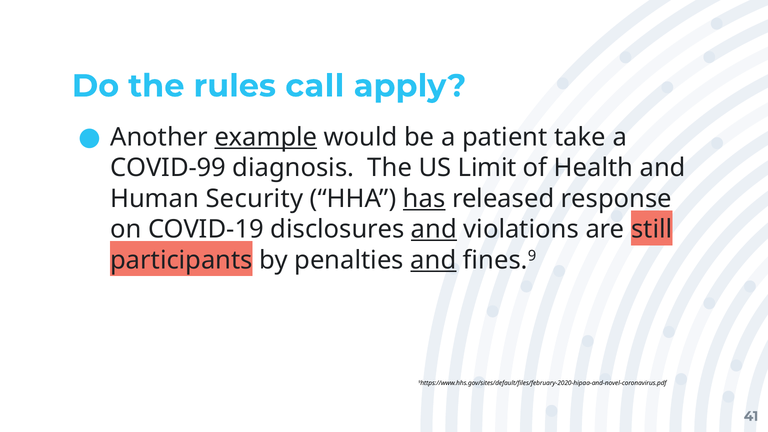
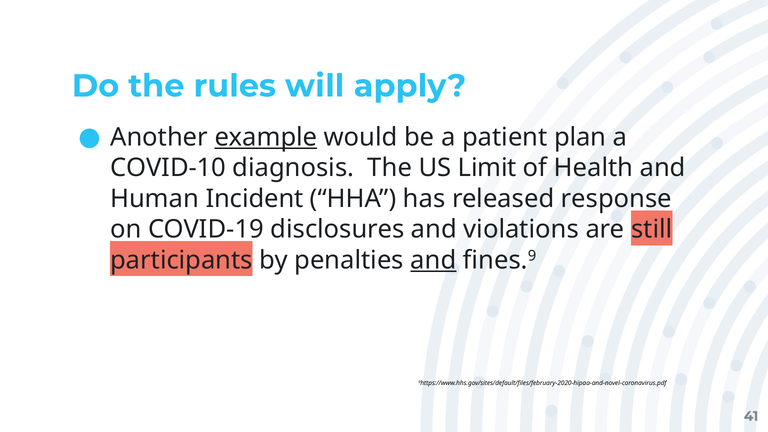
call: call -> will (315, 86)
take: take -> plan (580, 137)
COVID-99: COVID-99 -> COVID-10 (168, 168)
Security: Security -> Incident (255, 199)
has underline: present -> none (424, 199)
and underline: present -> none (434, 229)
